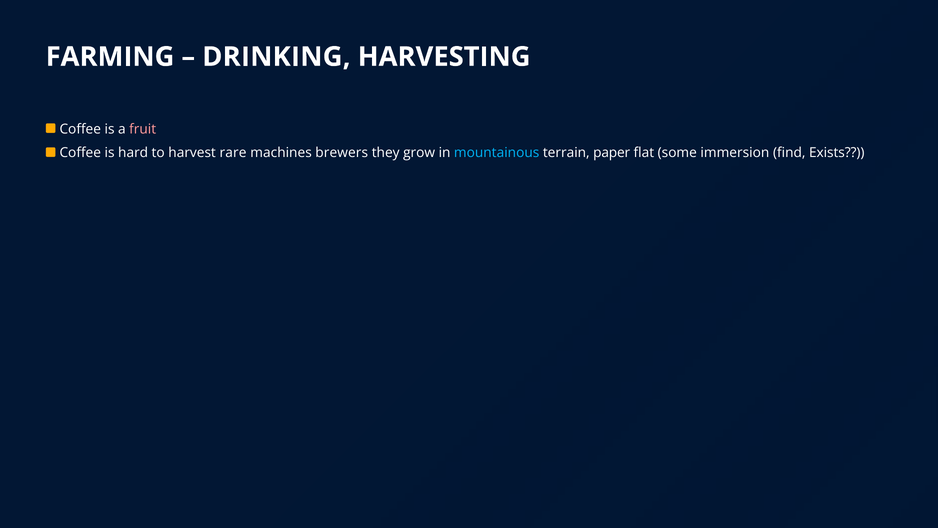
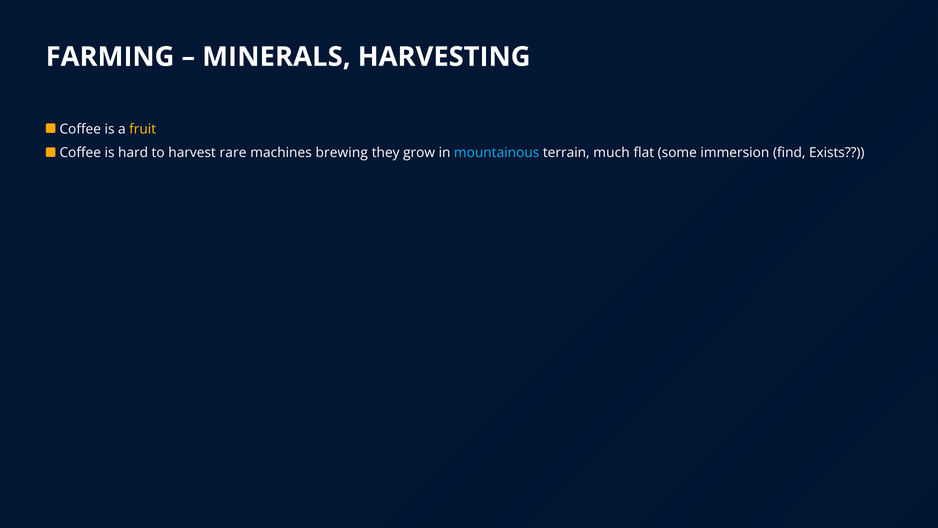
DRINKING: DRINKING -> MINERALS (276, 57)
fruit colour: pink -> yellow (143, 129)
brewers: brewers -> brewing (342, 153)
paper: paper -> much (612, 153)
